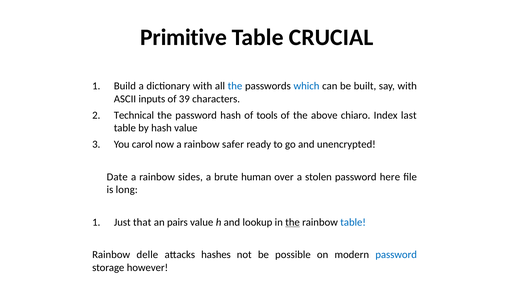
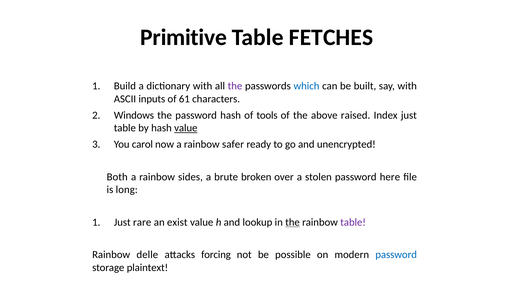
CRUCIAL: CRUCIAL -> FETCHES (331, 37)
the colour: blue -> purple (235, 86)
39: 39 -> 61 (184, 99)
Technical: Technical -> Windows (134, 115)
chiaro: chiaro -> raised (356, 115)
Index last: last -> just (409, 115)
value underline: none -> present (186, 128)
Date: Date -> Both (117, 177)
human: human -> broken (256, 177)
that: that -> rare (142, 222)
pairs: pairs -> exist (177, 222)
table colour: blue -> purple (353, 222)
hashes: hashes -> forcing (216, 255)
however: however -> plaintext (147, 268)
